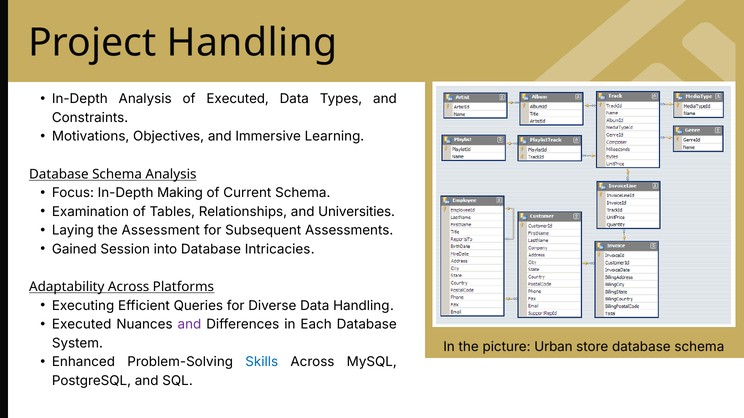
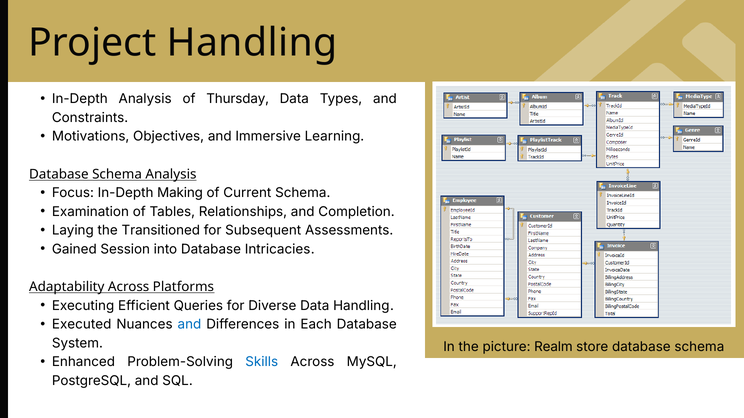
of Executed: Executed -> Thursday (238, 99)
Universities: Universities -> Completion (356, 212)
Assessment: Assessment -> Transitioned (161, 231)
and colour: purple -> blue (189, 325)
Urban: Urban -> Realm (553, 347)
